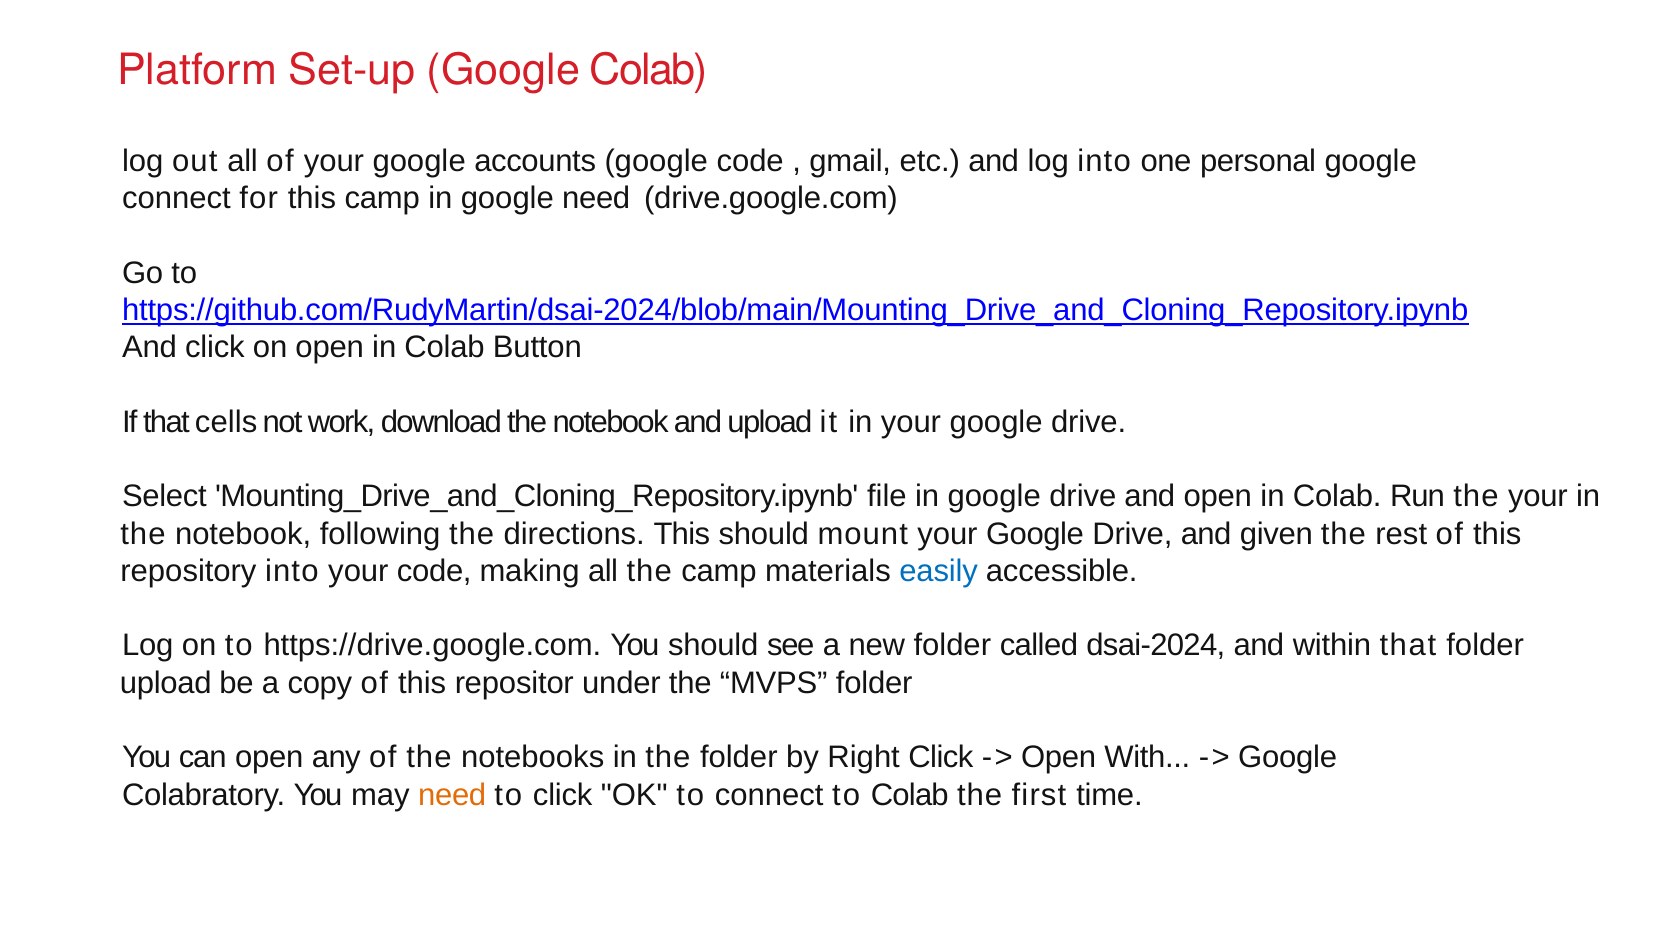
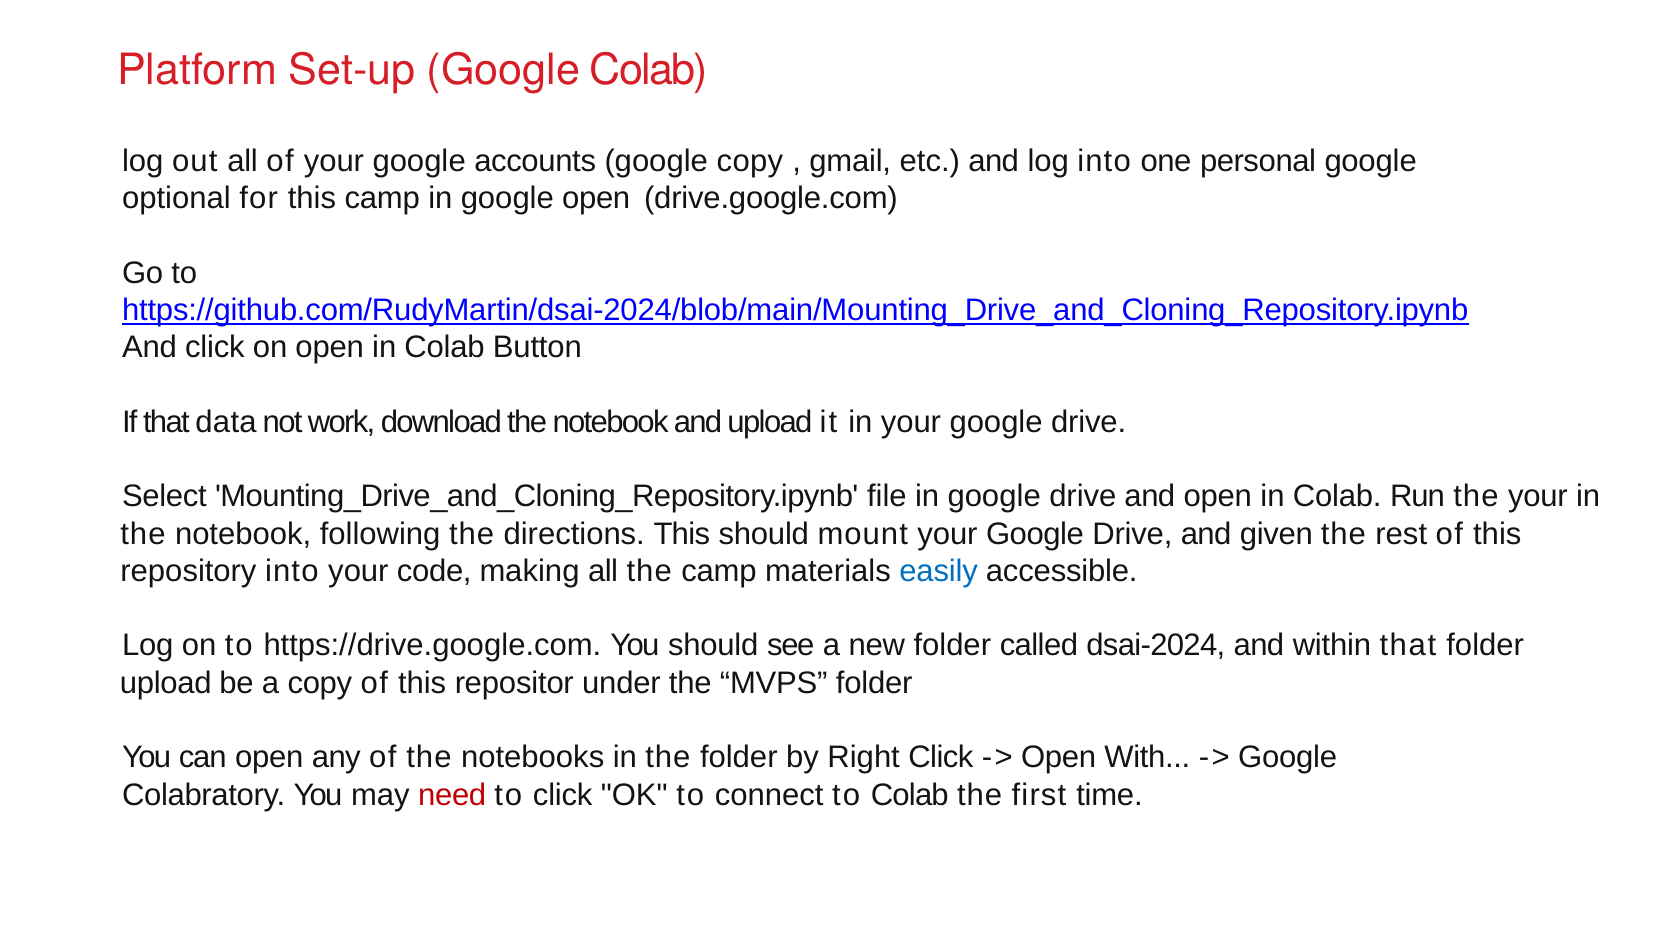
google code: code -> copy (750, 161)
connect: connect -> optional (176, 198)
google need: need -> open (596, 198)
cells: cells -> data (226, 422)
need colour: orange -> red (452, 794)
